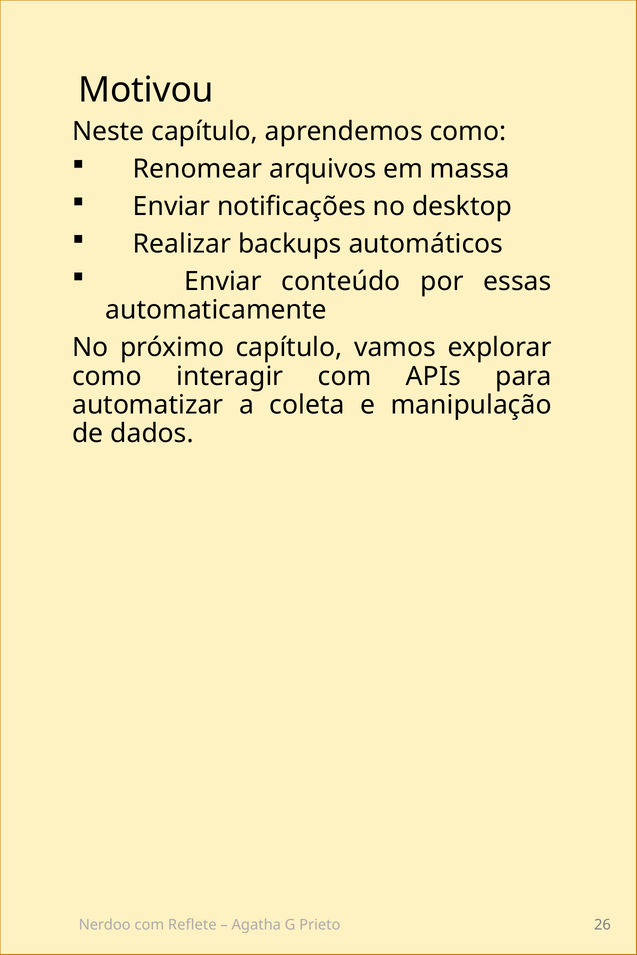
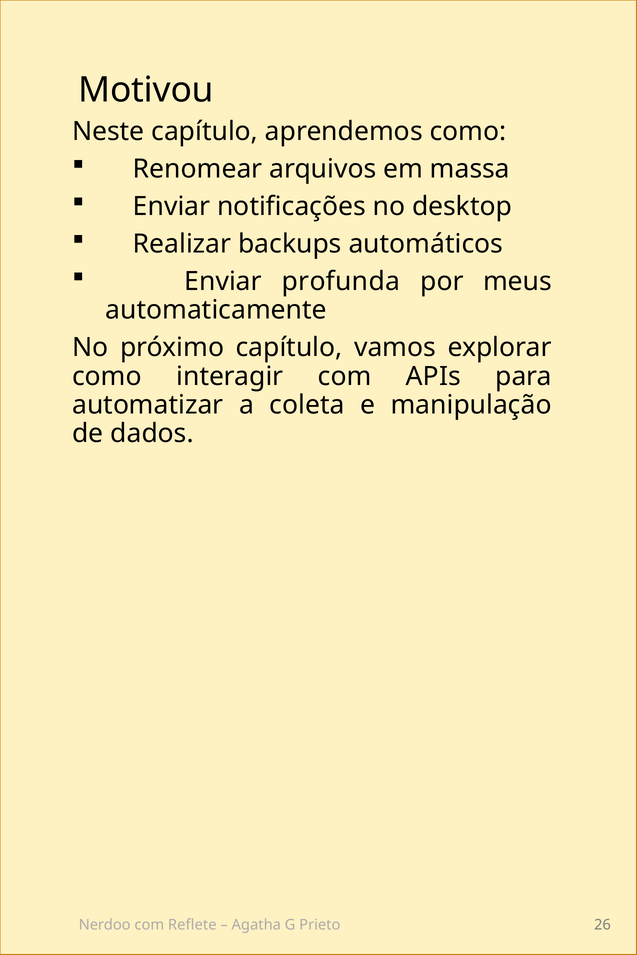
conteúdo: conteúdo -> profunda (341, 282)
essas: essas -> meus (518, 282)
